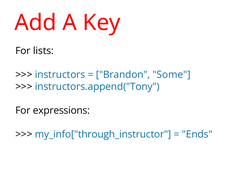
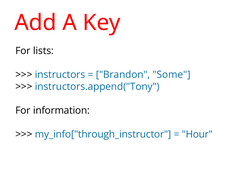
expressions: expressions -> information (61, 111)
Ends: Ends -> Hour (197, 135)
